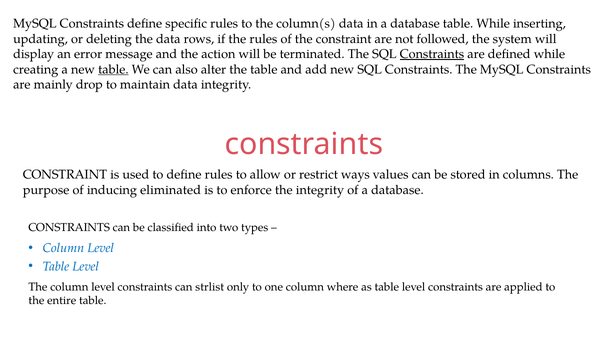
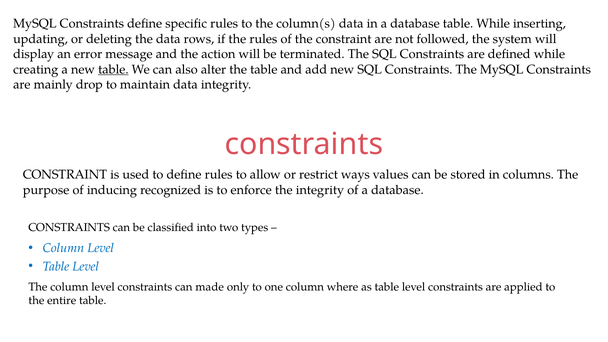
Constraints underline: present -> none (432, 54)
eliminated: eliminated -> recognized (171, 190)
strlist: strlist -> made (210, 287)
